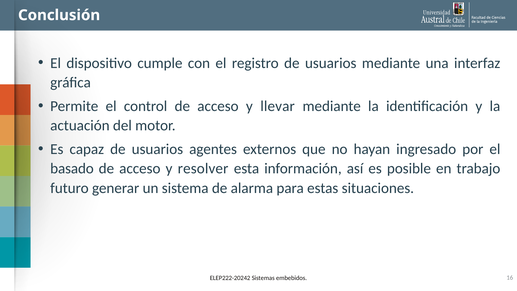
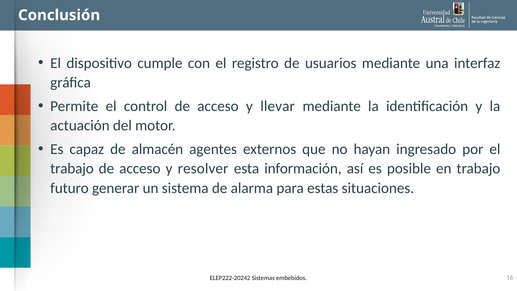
capaz de usuarios: usuarios -> almacén (157, 149)
basado: basado -> trabajo (72, 169)
